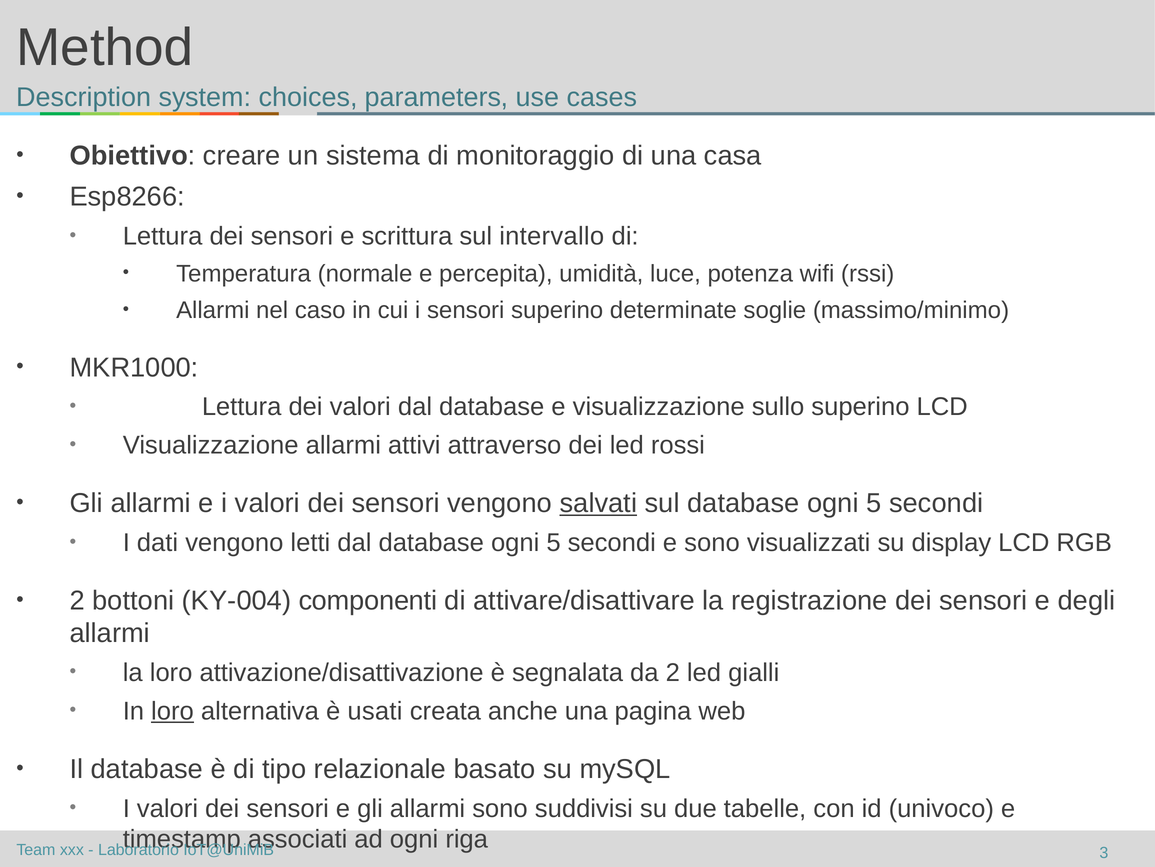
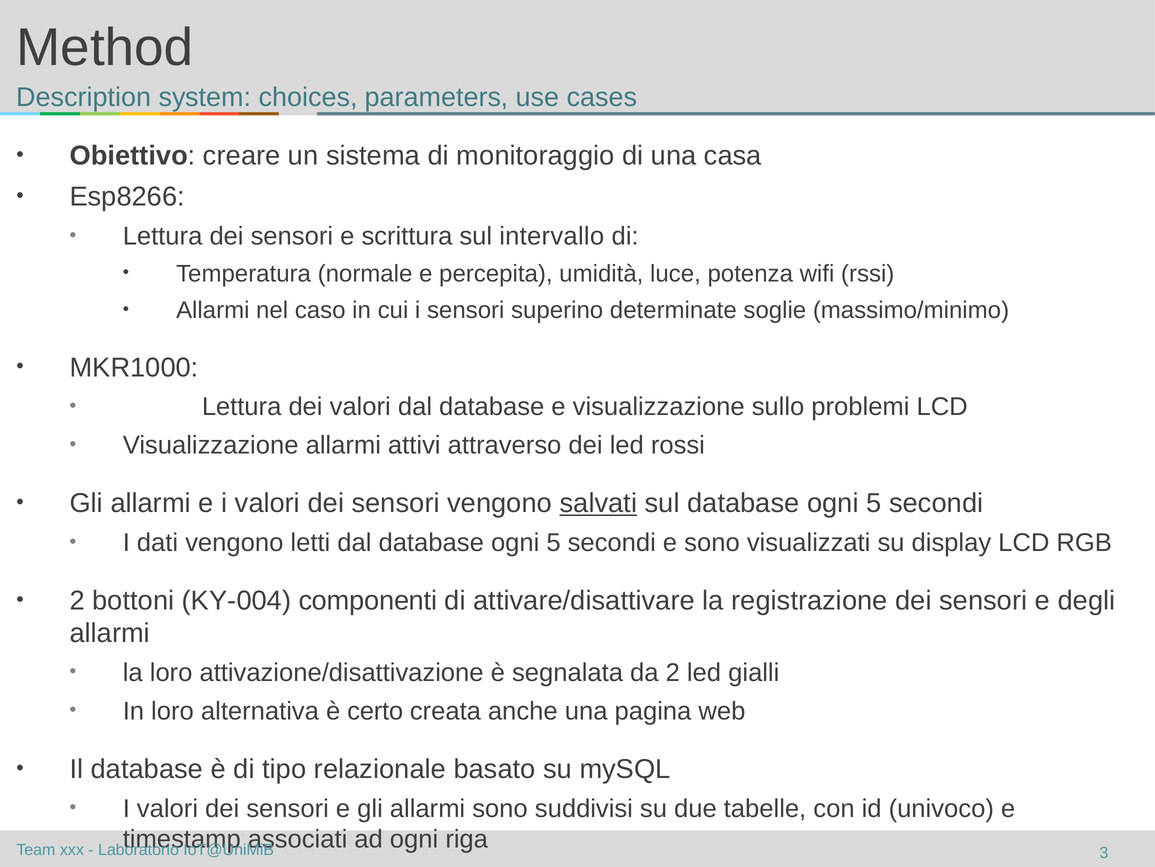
sullo superino: superino -> problemi (860, 406)
loro underline: present -> none (172, 711)
usati: usati -> certo (375, 711)
